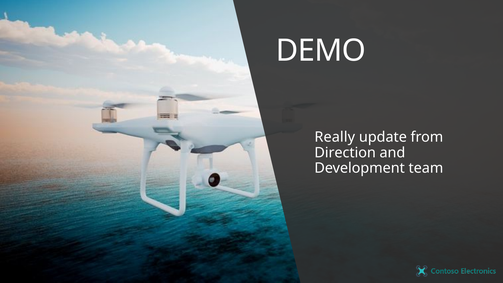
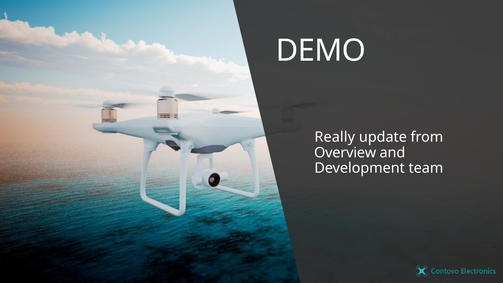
Direction: Direction -> Overview (345, 153)
